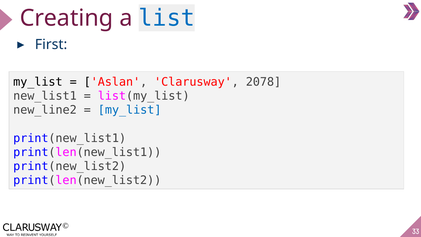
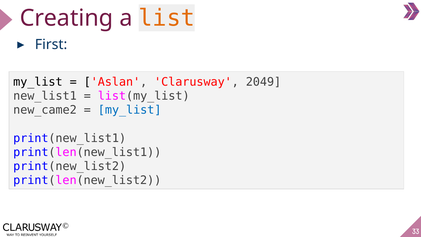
list colour: blue -> orange (167, 18)
2078: 2078 -> 2049 (263, 82)
new_line2: new_line2 -> new_came2 (45, 110)
